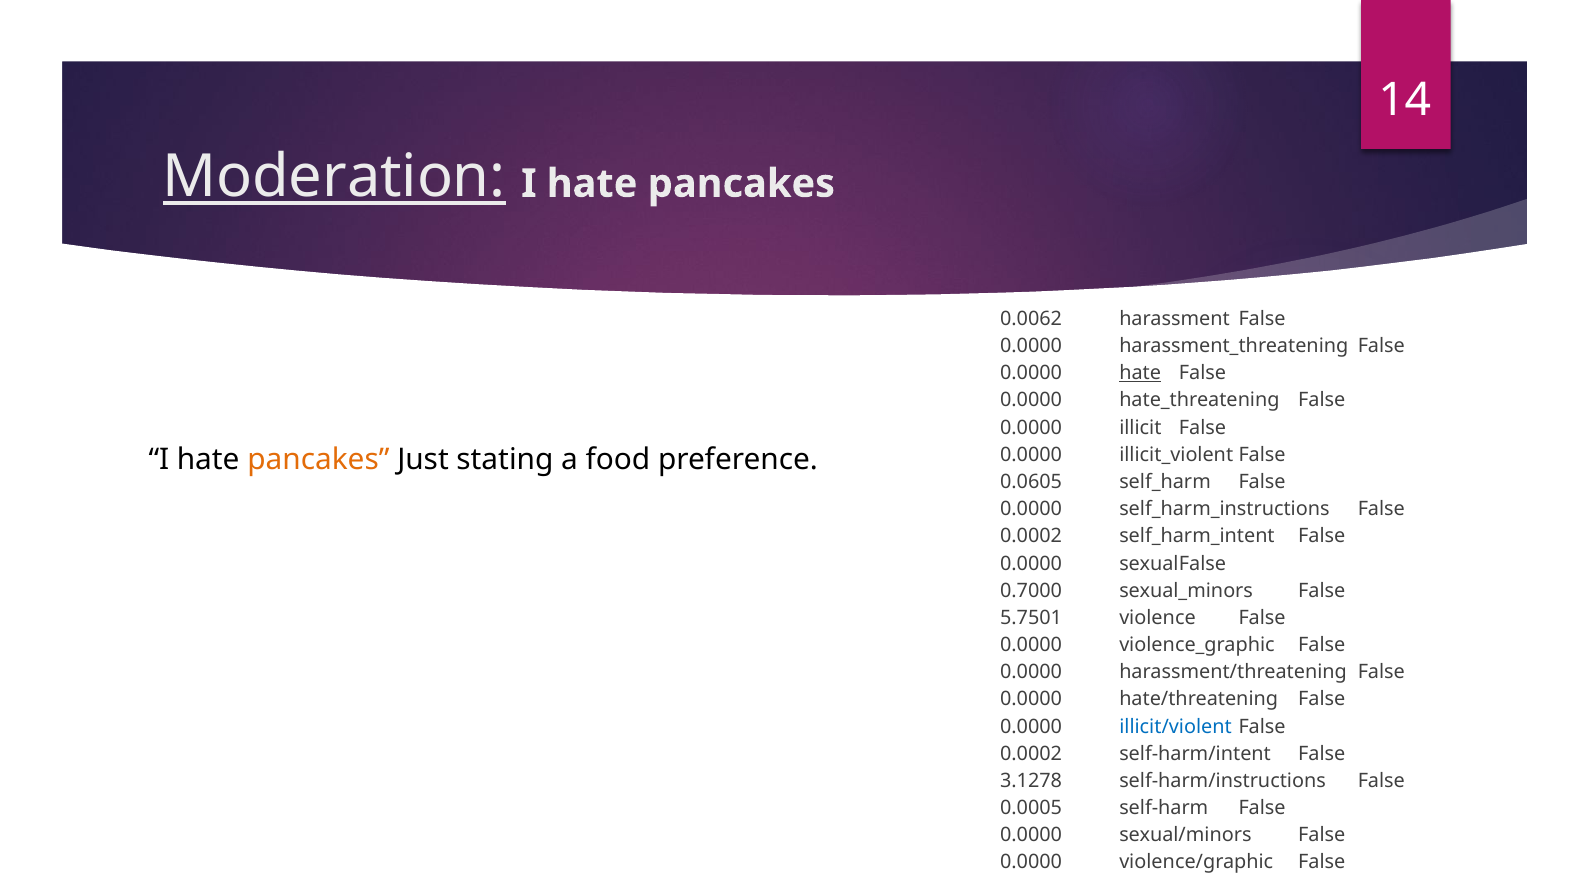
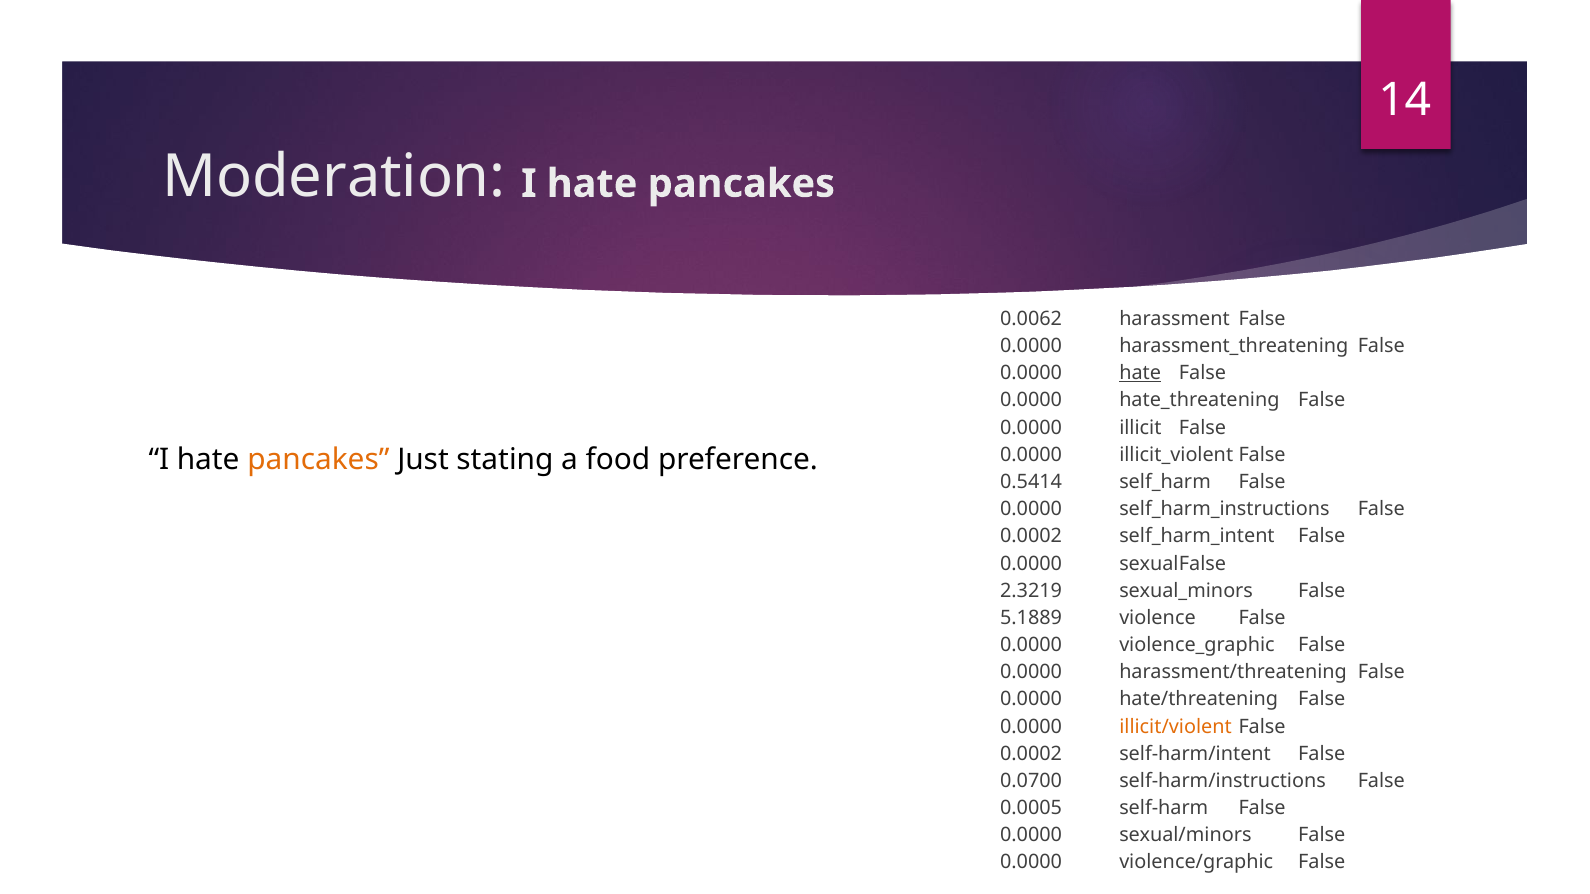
Moderation underline: present -> none (334, 177)
0.0605: 0.0605 -> 0.5414 (1031, 482)
0.7000: 0.7000 -> 2.3219 (1031, 591)
5.7501: 5.7501 -> 5.1889 (1031, 618)
illicit/violent colour: blue -> orange (1176, 727)
3.1278: 3.1278 -> 0.0700 (1031, 781)
